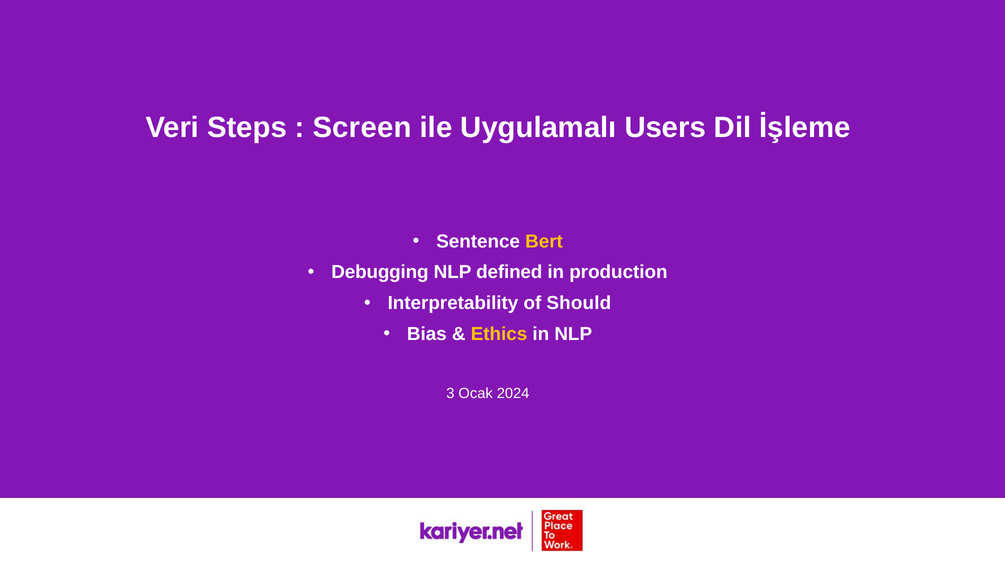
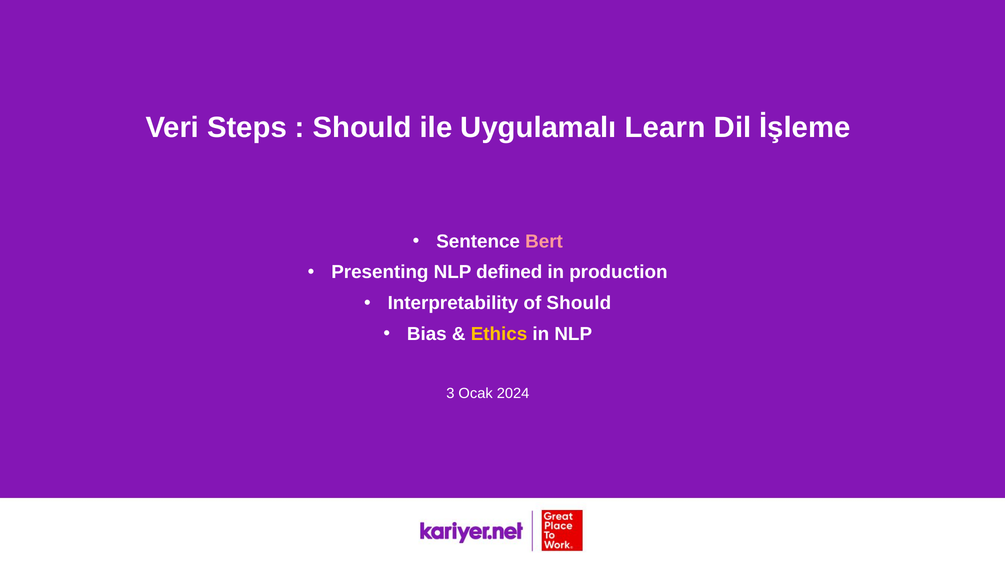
Screen: Screen -> Should (362, 128)
Users: Users -> Learn (665, 128)
Bert colour: yellow -> pink (544, 242)
Debugging: Debugging -> Presenting (380, 272)
